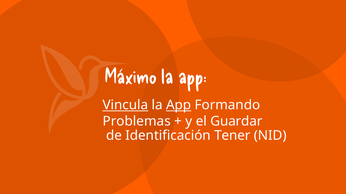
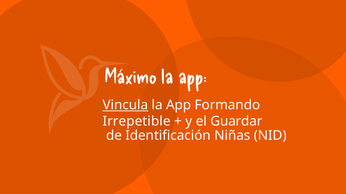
App underline: present -> none (179, 105)
Problemas: Problemas -> Irrepetible (137, 122)
Tener: Tener -> Niñas (232, 136)
